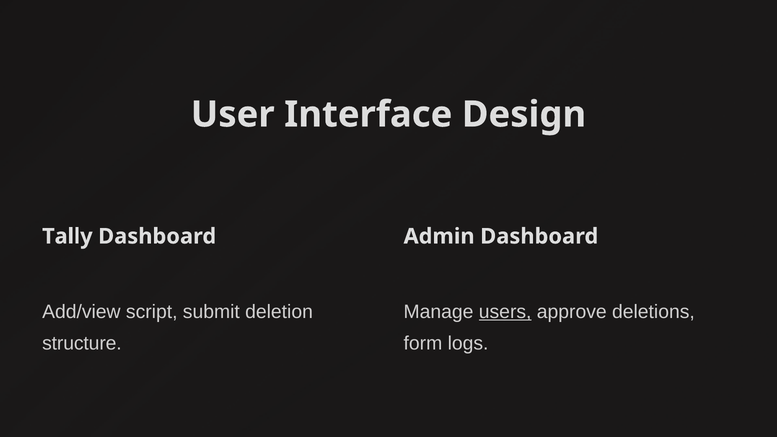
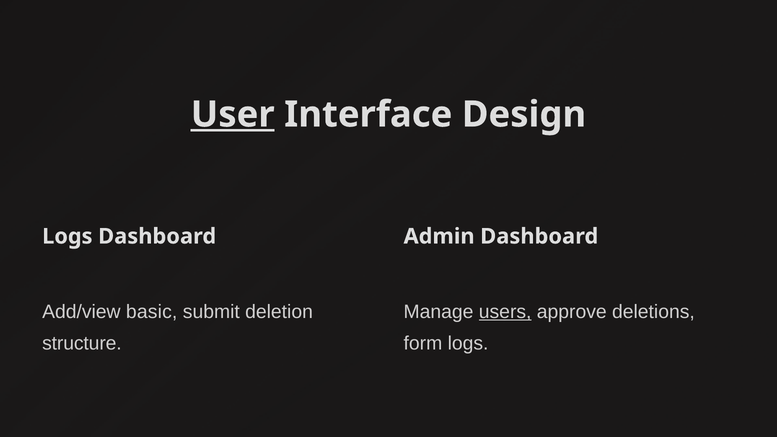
User underline: none -> present (233, 115)
Tally: Tally -> Logs (67, 236)
script: script -> basic (152, 312)
